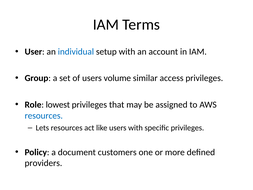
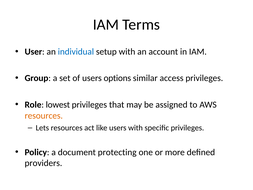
volume: volume -> options (117, 78)
resources colour: blue -> orange (44, 115)
customers: customers -> protecting (117, 152)
